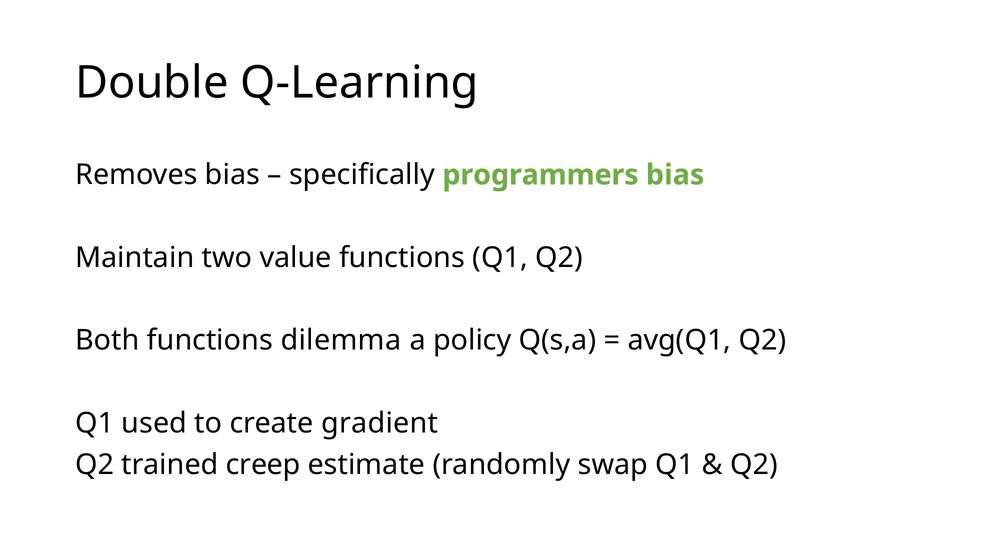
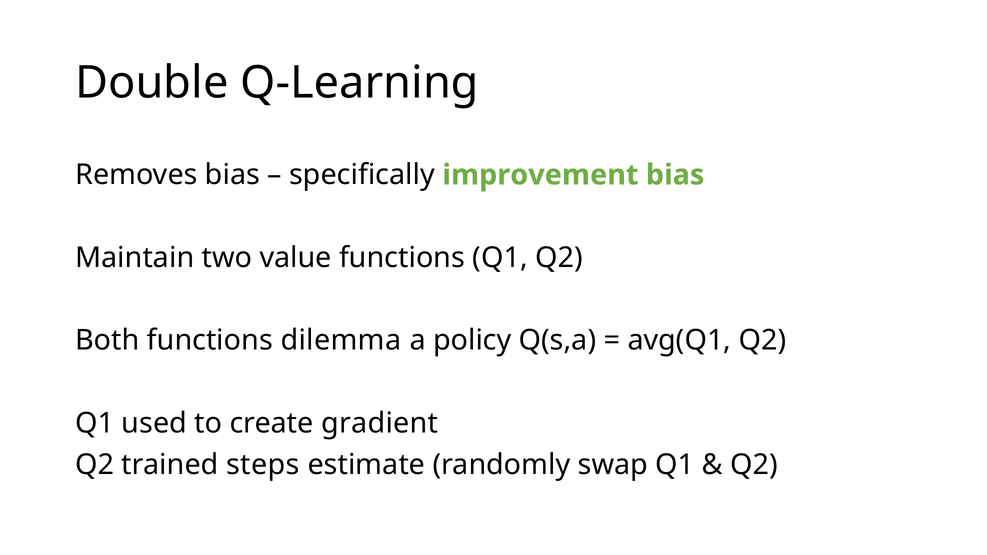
programmers: programmers -> improvement (540, 175)
creep: creep -> steps (263, 465)
